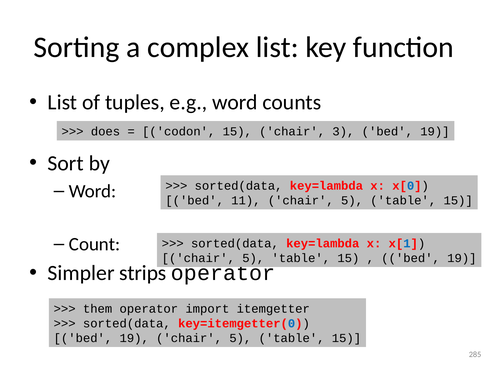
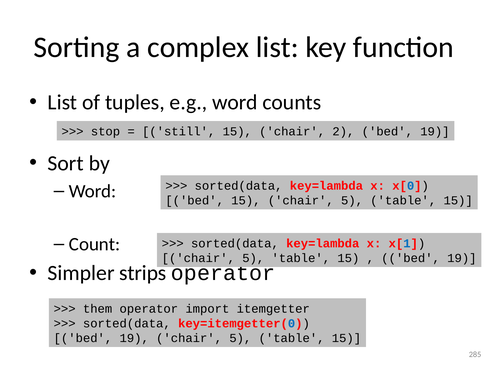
does: does -> stop (105, 132)
codon: codon -> still (179, 132)
3: 3 -> 2 (343, 132)
bed 11: 11 -> 15 (246, 201)
